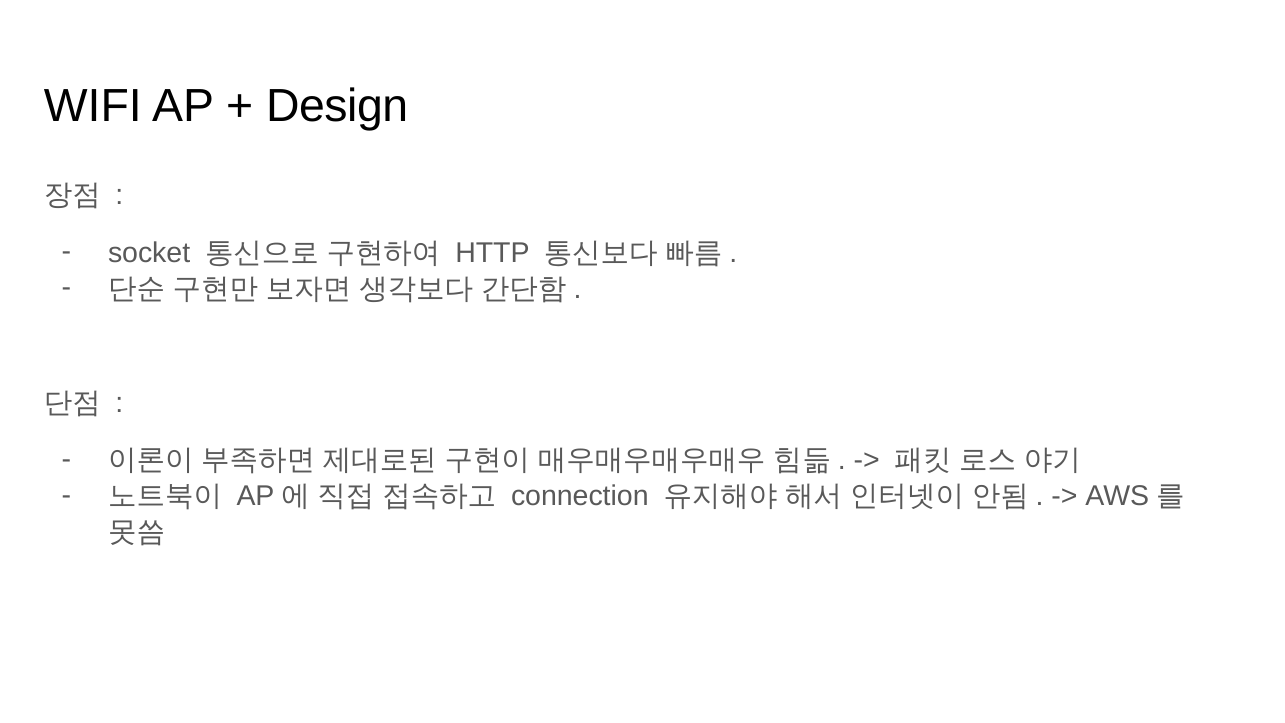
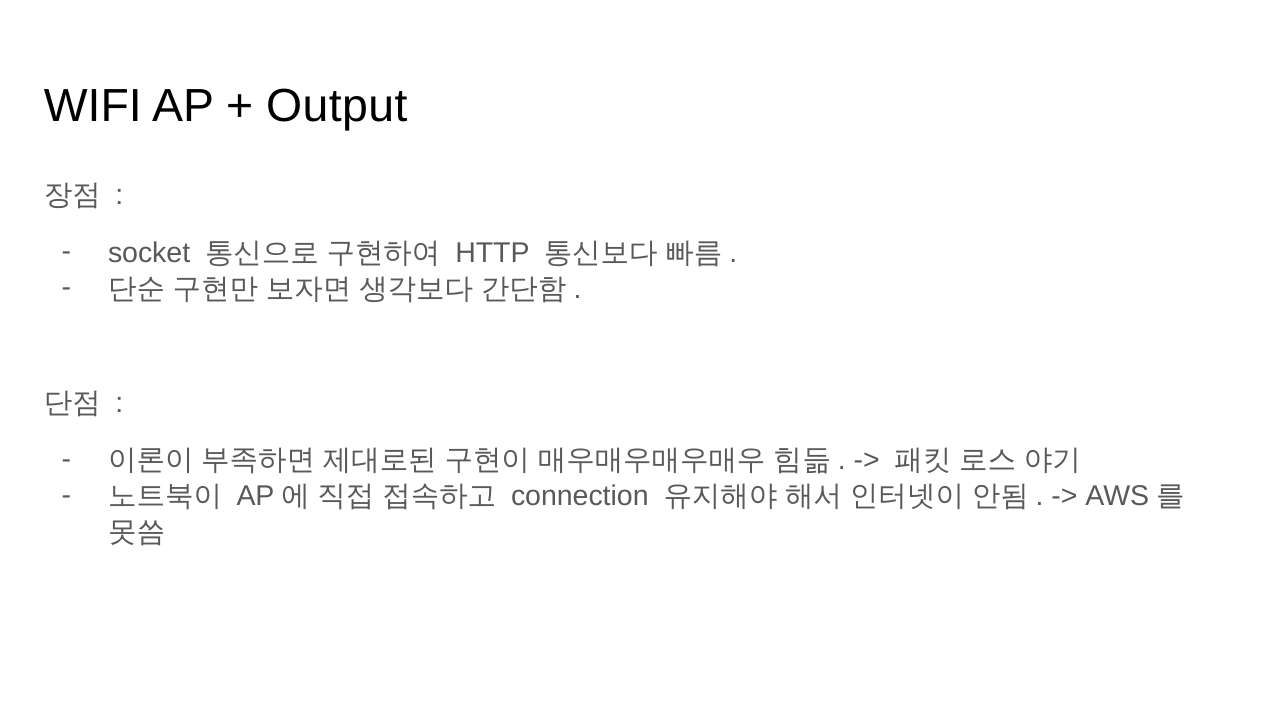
Design: Design -> Output (337, 106)
